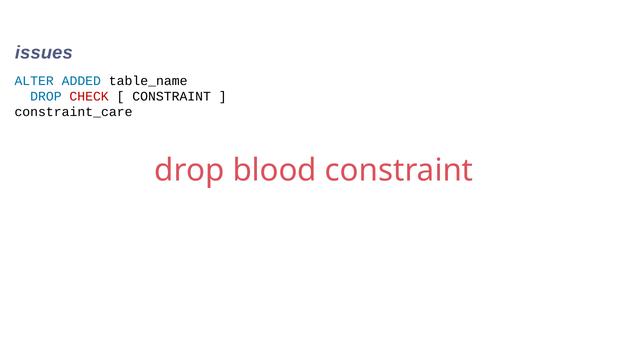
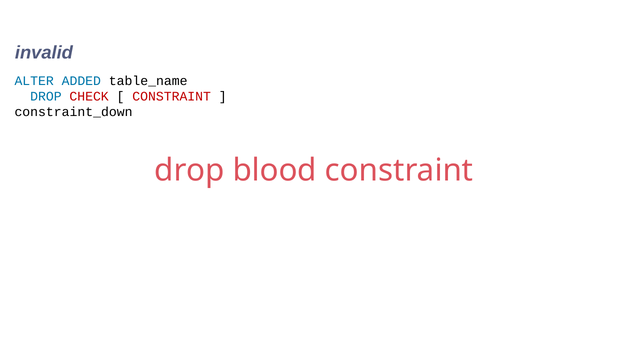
issues: issues -> invalid (44, 53)
CONSTRAINT colour: black -> red (172, 97)
constraint_care: constraint_care -> constraint_down (74, 112)
